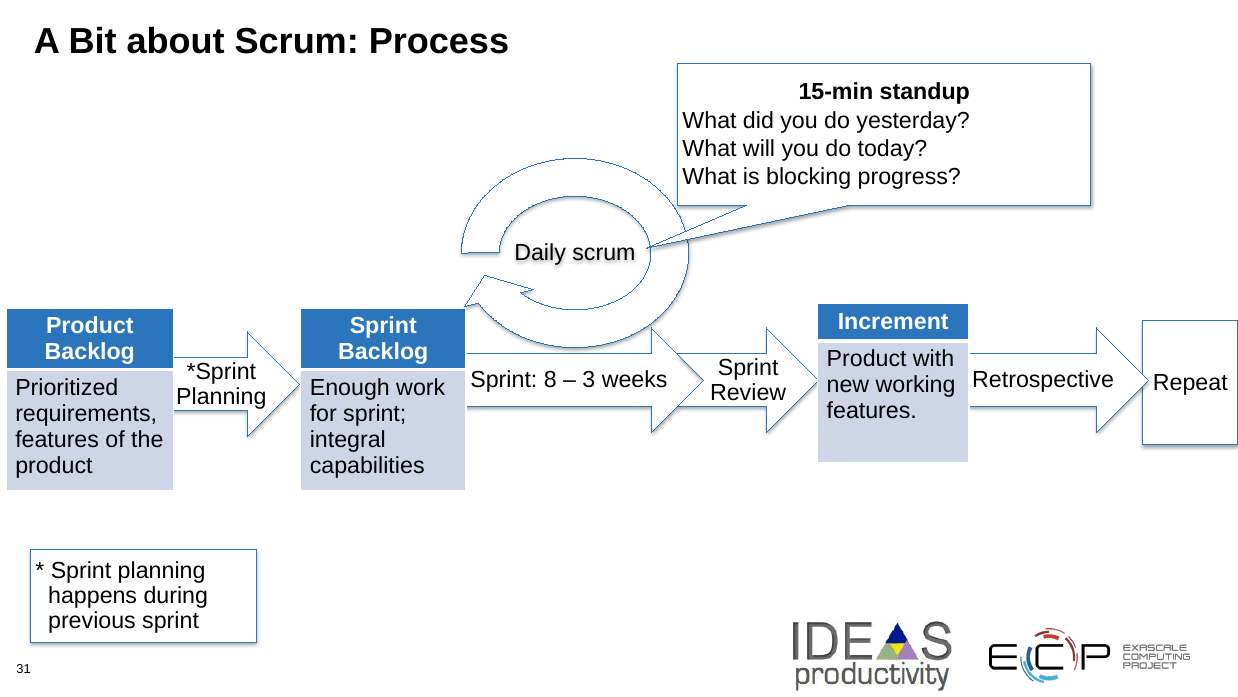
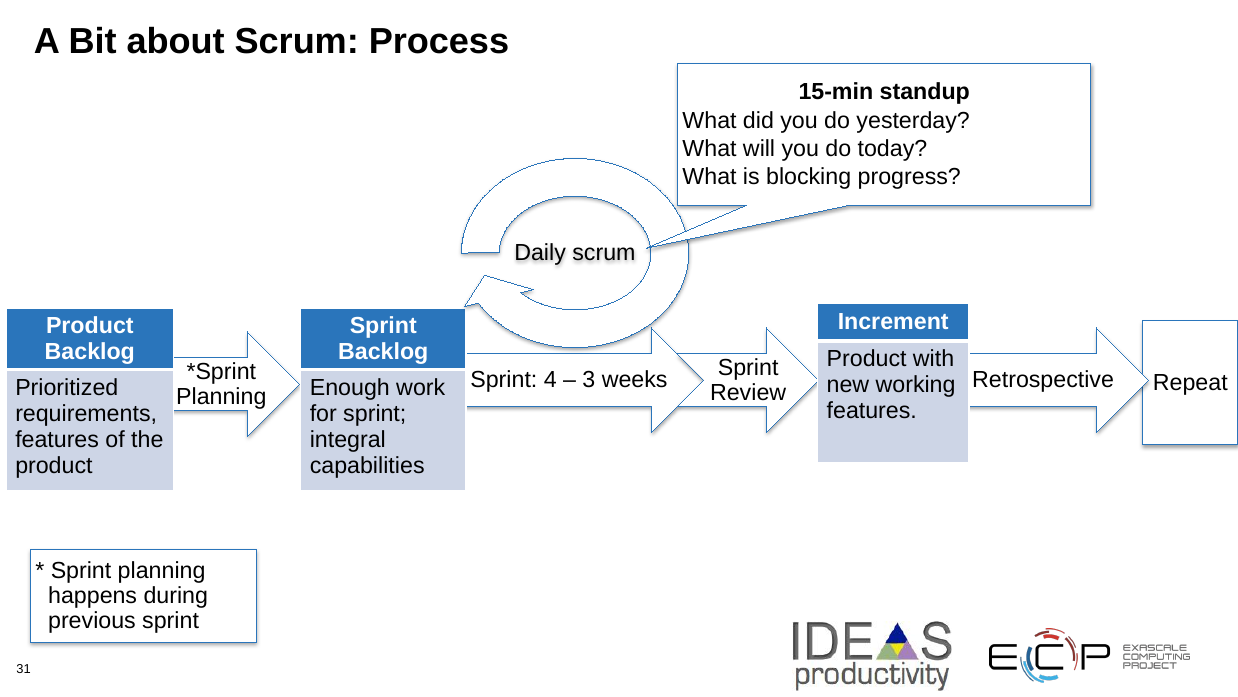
8: 8 -> 4 (550, 380)
